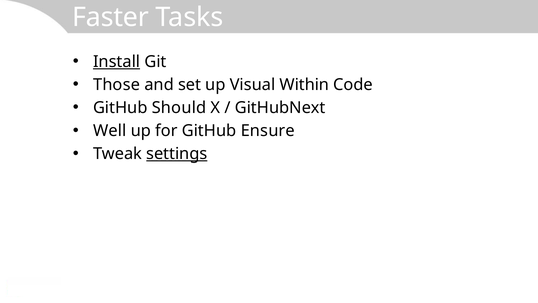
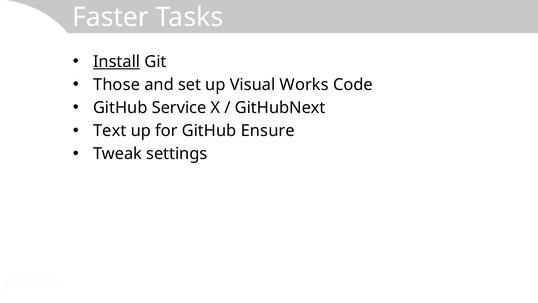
Within: Within -> Works (304, 85)
Should: Should -> Service (179, 108)
Well: Well -> Text (110, 131)
settings underline: present -> none (177, 154)
